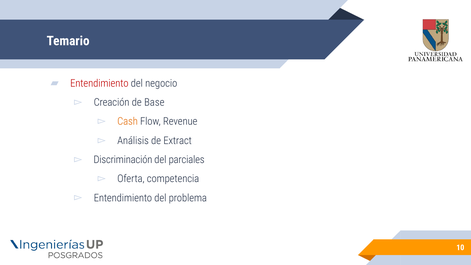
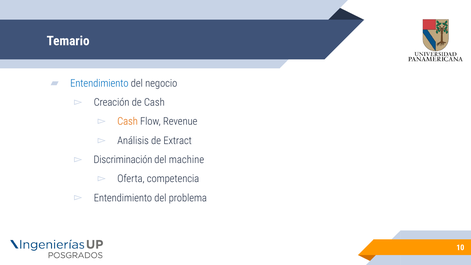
Entendimiento colour: red -> blue (99, 83)
de Base: Base -> Cash (154, 102)
parciales: parciales -> machine (187, 160)
